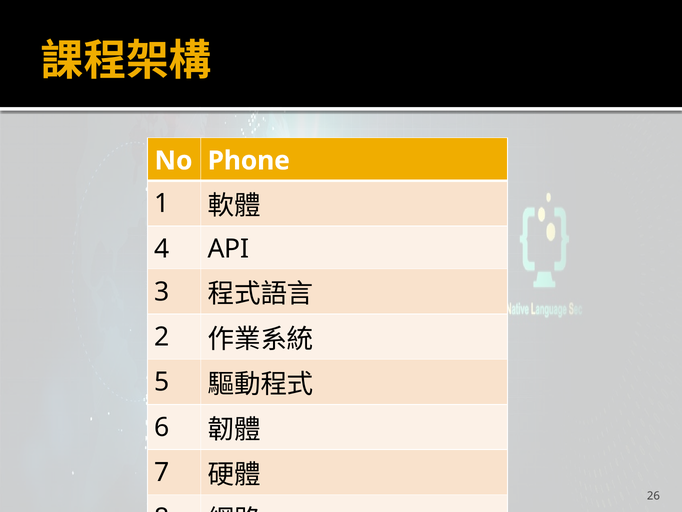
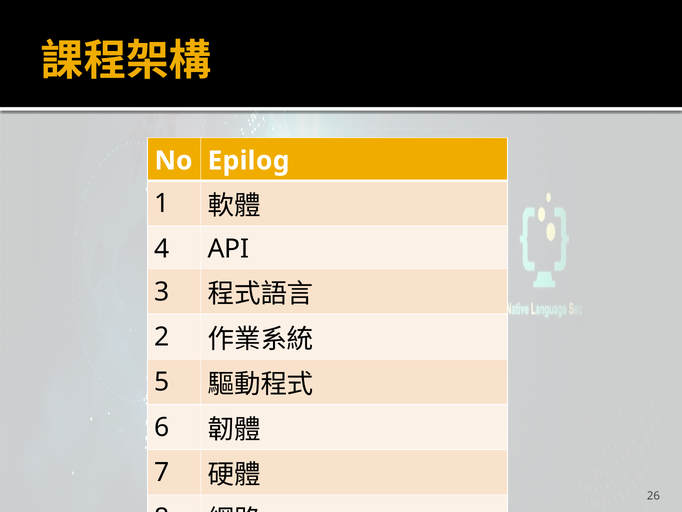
Phone: Phone -> Epilog (249, 161)
